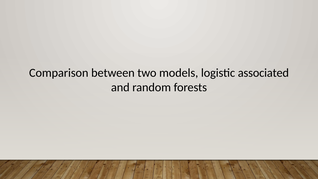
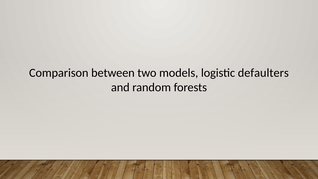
associated: associated -> defaulters (263, 73)
